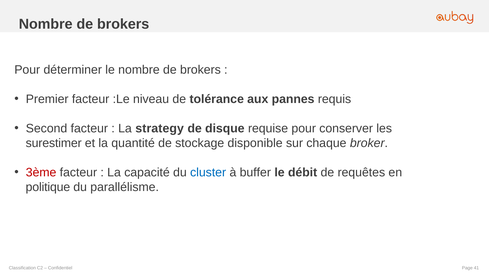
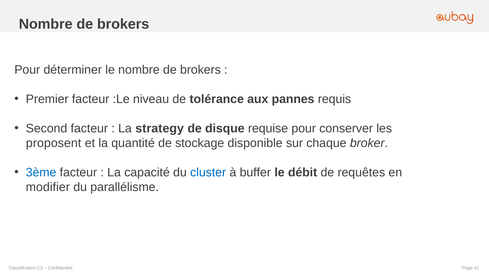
surestimer: surestimer -> proposent (54, 143)
3ème colour: red -> blue (41, 172)
politique: politique -> modifier (48, 187)
